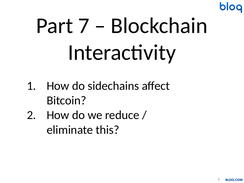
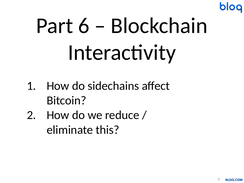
7: 7 -> 6 (84, 26)
